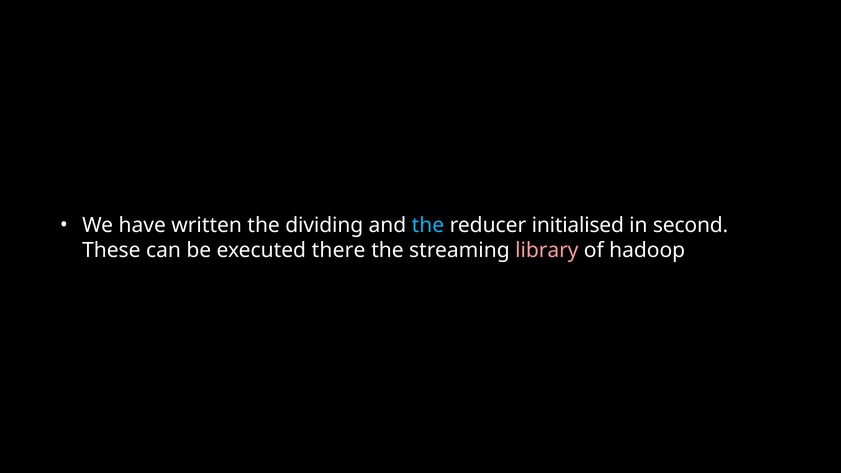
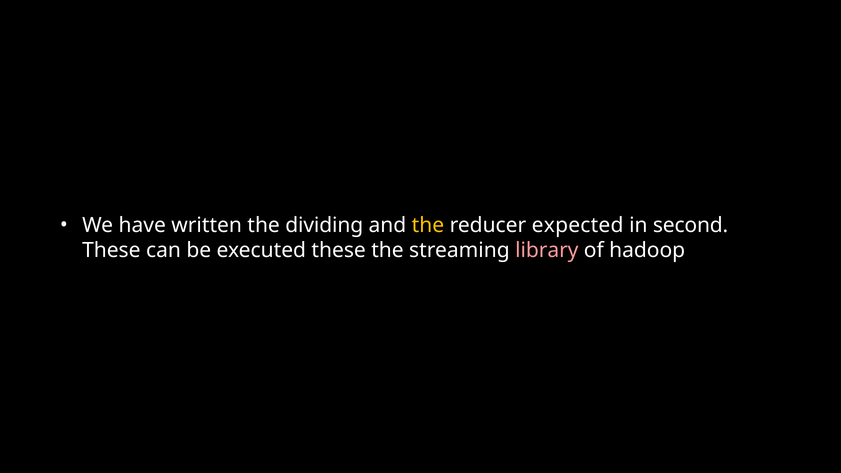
the colour: light blue -> yellow (428, 225)
initialised: initialised -> expected (578, 225)
executed there: there -> these (339, 251)
